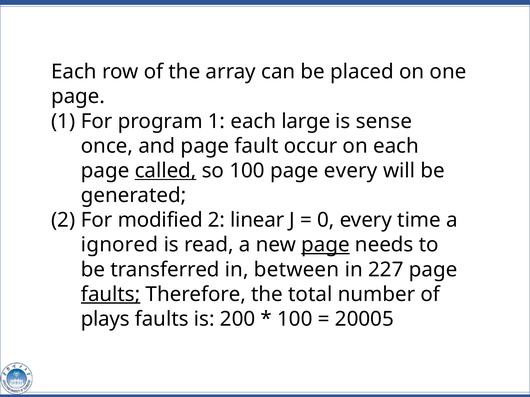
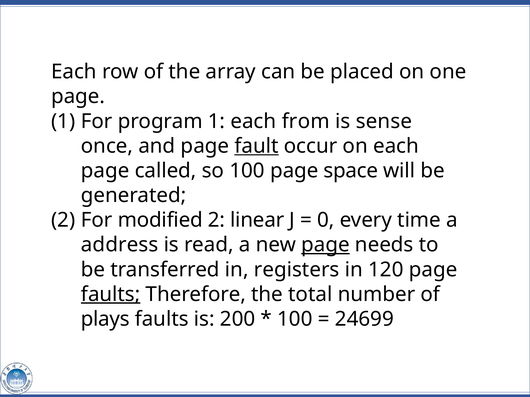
large: large -> from (306, 121)
fault underline: none -> present (257, 146)
called underline: present -> none (166, 171)
page every: every -> space (351, 171)
ignored: ignored -> address (120, 245)
between: between -> registers (297, 270)
227: 227 -> 120 (386, 270)
20005: 20005 -> 24699 (364, 319)
